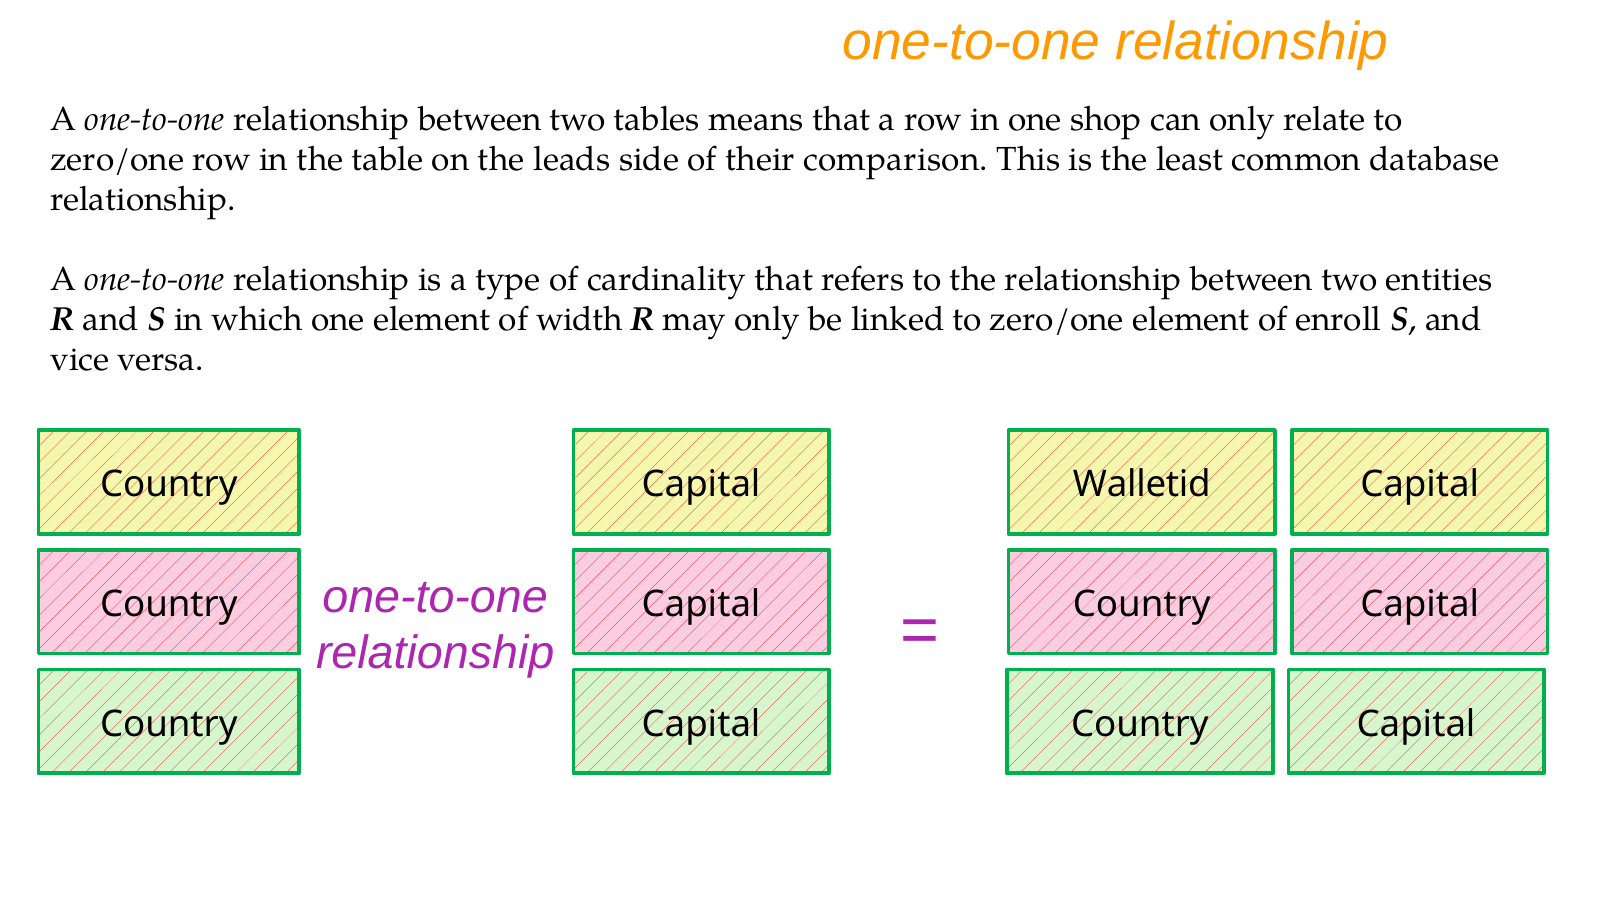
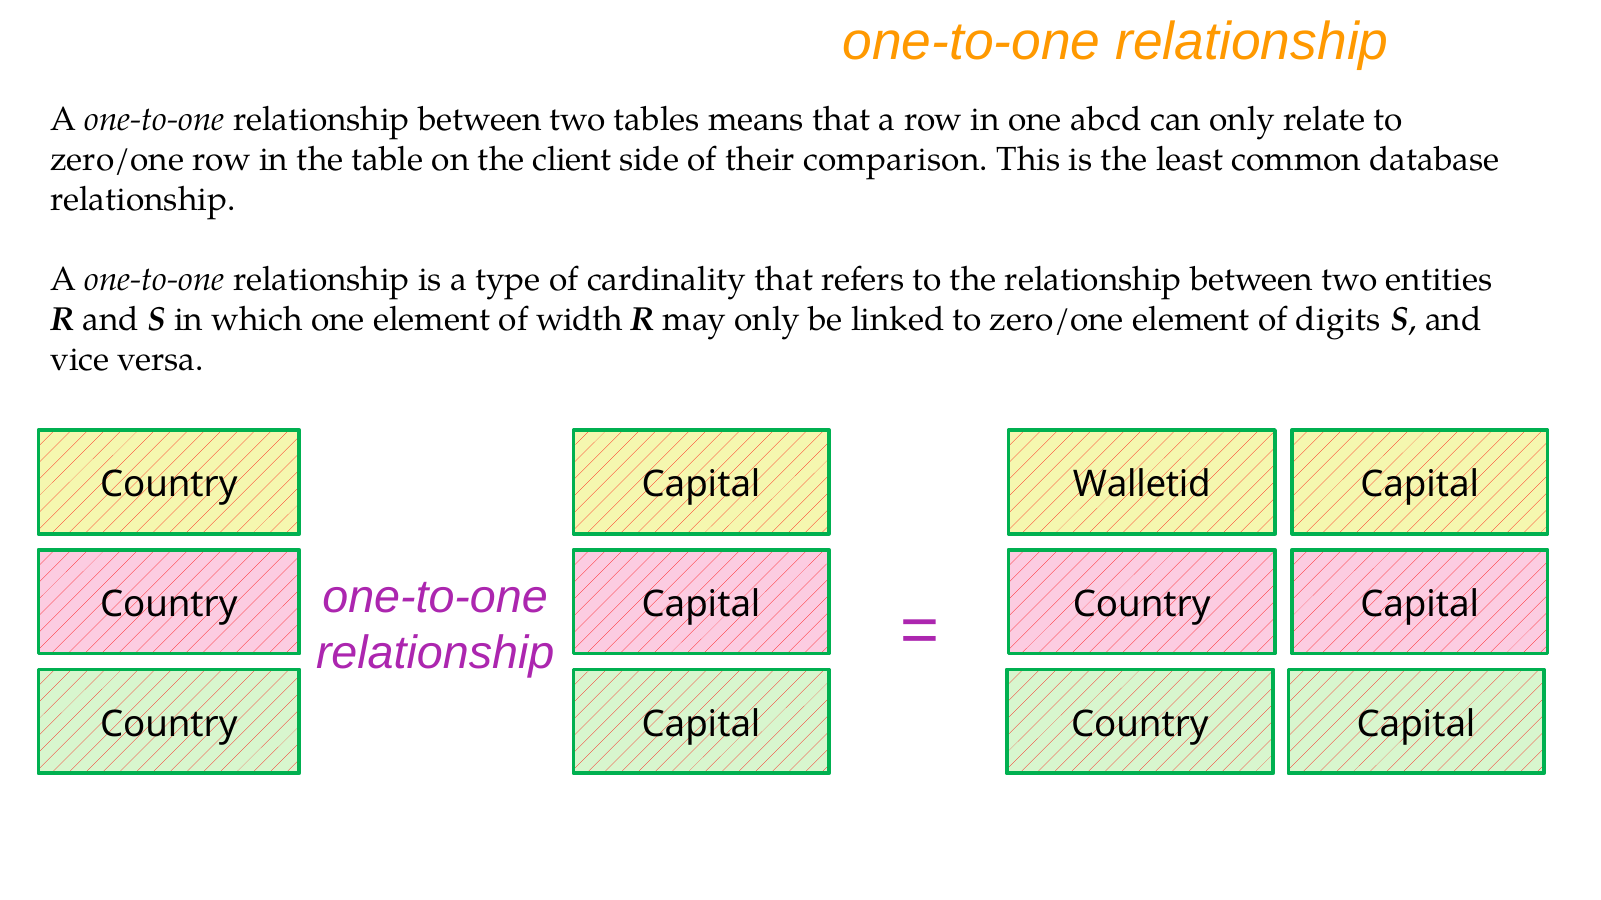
shop: shop -> abcd (1106, 119)
leads: leads -> client (572, 159)
enroll: enroll -> digits (1338, 320)
